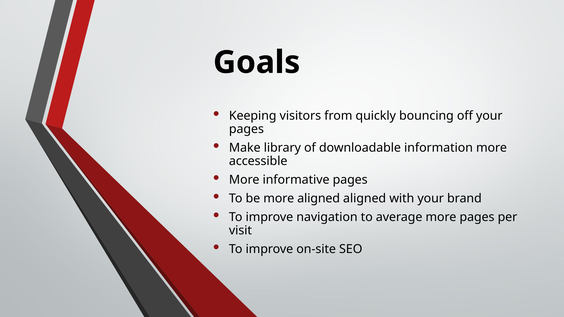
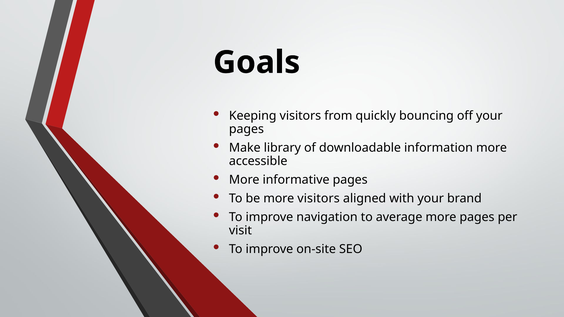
more aligned: aligned -> visitors (319, 199)
